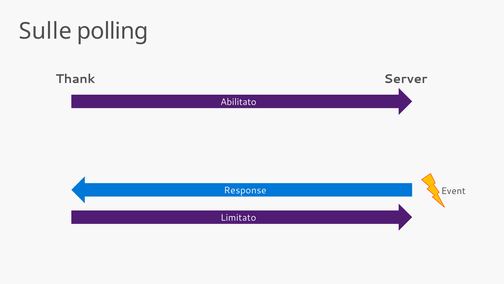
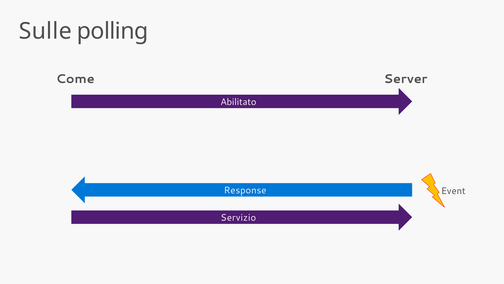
Thank: Thank -> Come (75, 79)
Limitato: Limitato -> Servizio (238, 217)
